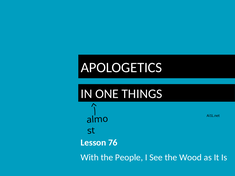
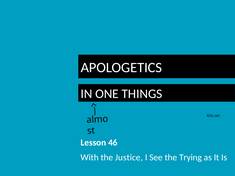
76: 76 -> 46 (113, 143)
People: People -> Justice (129, 158)
Wood: Wood -> Trying (191, 158)
